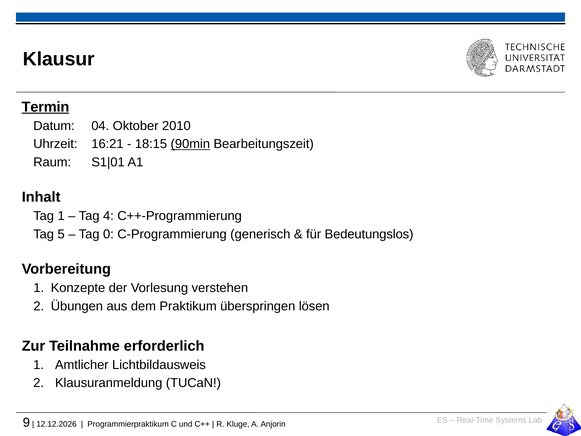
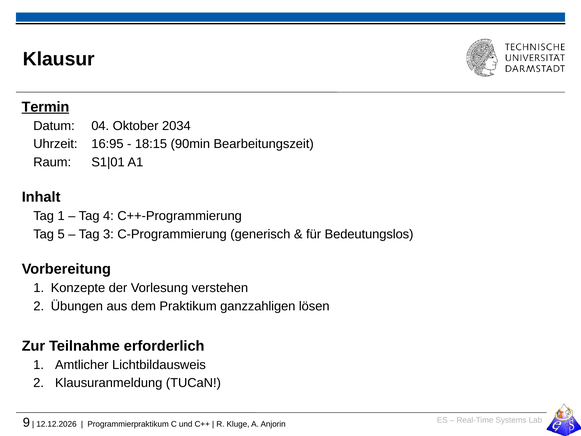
2010: 2010 -> 2034 (176, 126)
16:21: 16:21 -> 16:95 (107, 144)
90min underline: present -> none (190, 144)
0: 0 -> 3 (108, 234)
überspringen: überspringen -> ganzzahligen (258, 306)
